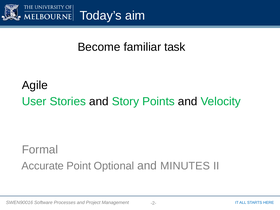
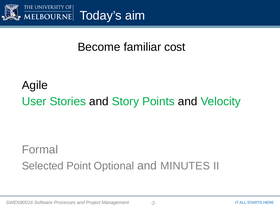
task: task -> cost (175, 47)
Accurate: Accurate -> Selected (43, 166)
